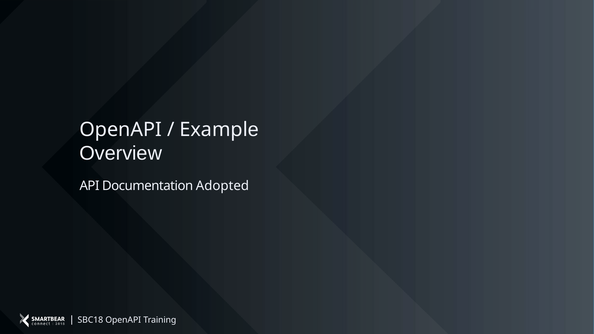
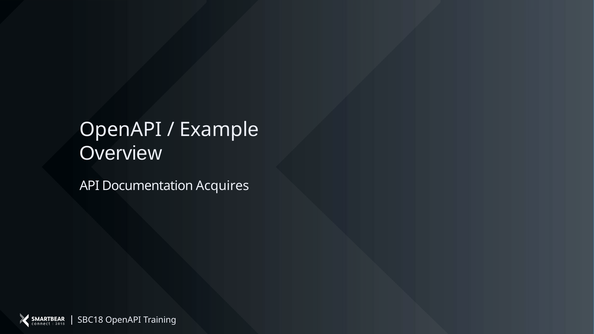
Adopted: Adopted -> Acquires (222, 186)
